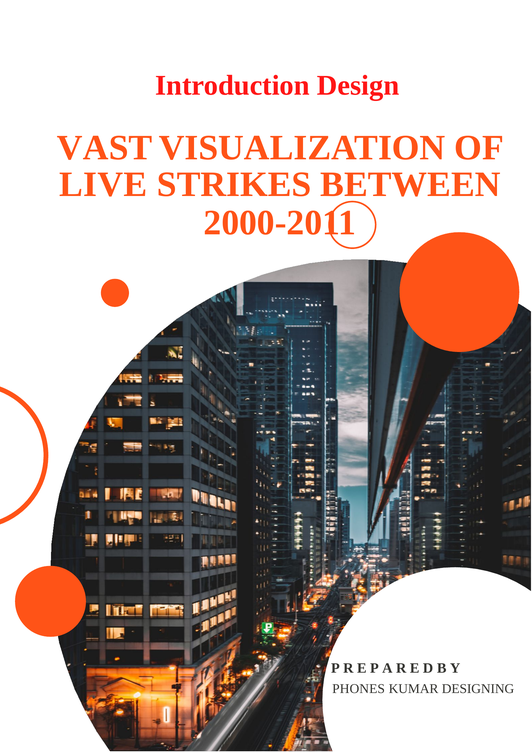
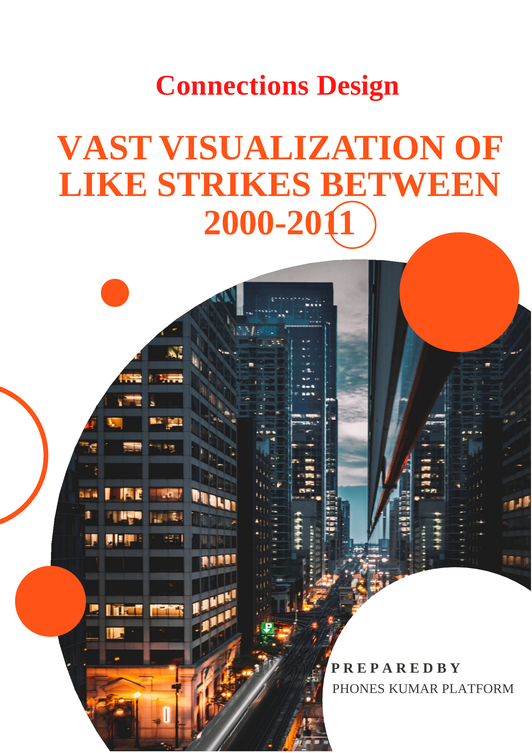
Introduction: Introduction -> Connections (232, 85)
LIVE: LIVE -> LIKE (103, 184)
DESIGNING: DESIGNING -> PLATFORM (478, 688)
